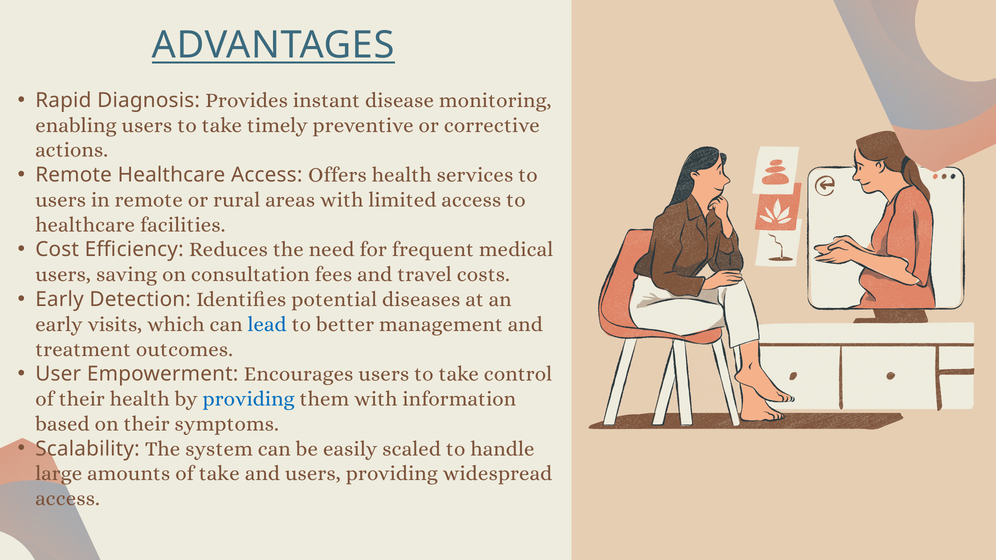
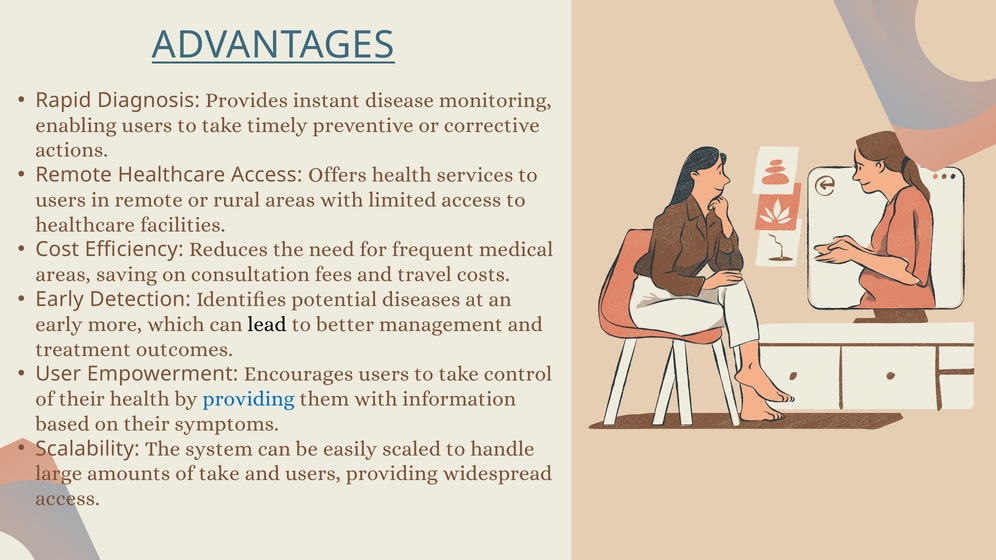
users: users -> areas (63, 275)
visits: visits -> more (115, 324)
lead colour: blue -> black (267, 324)
